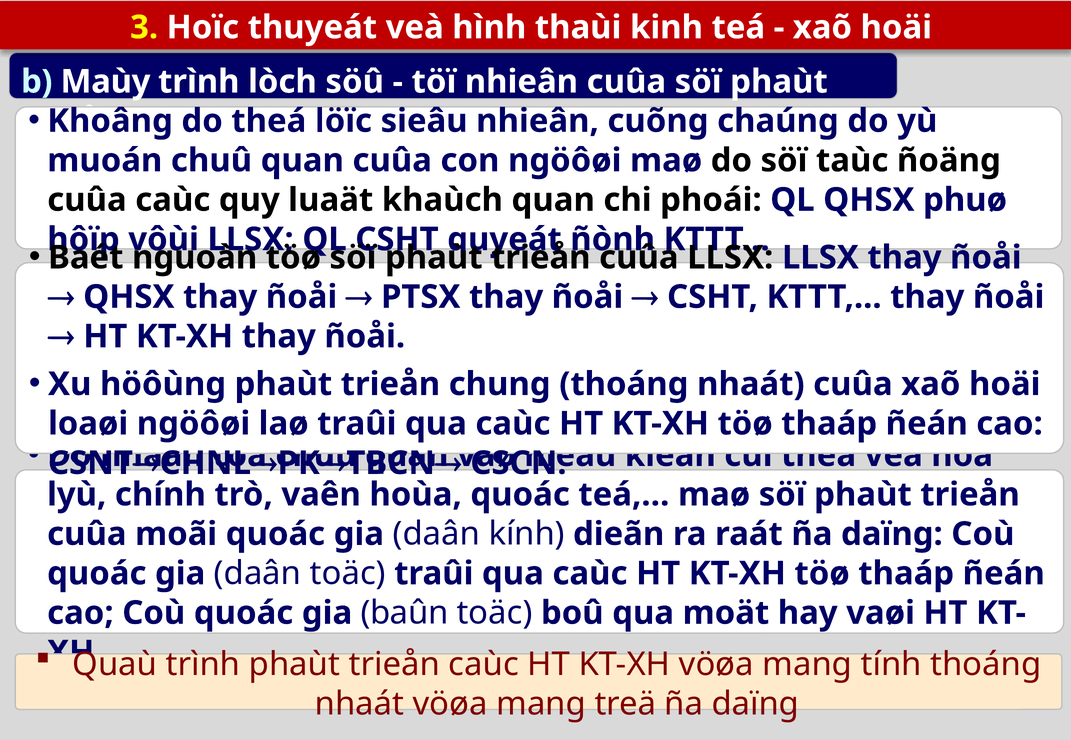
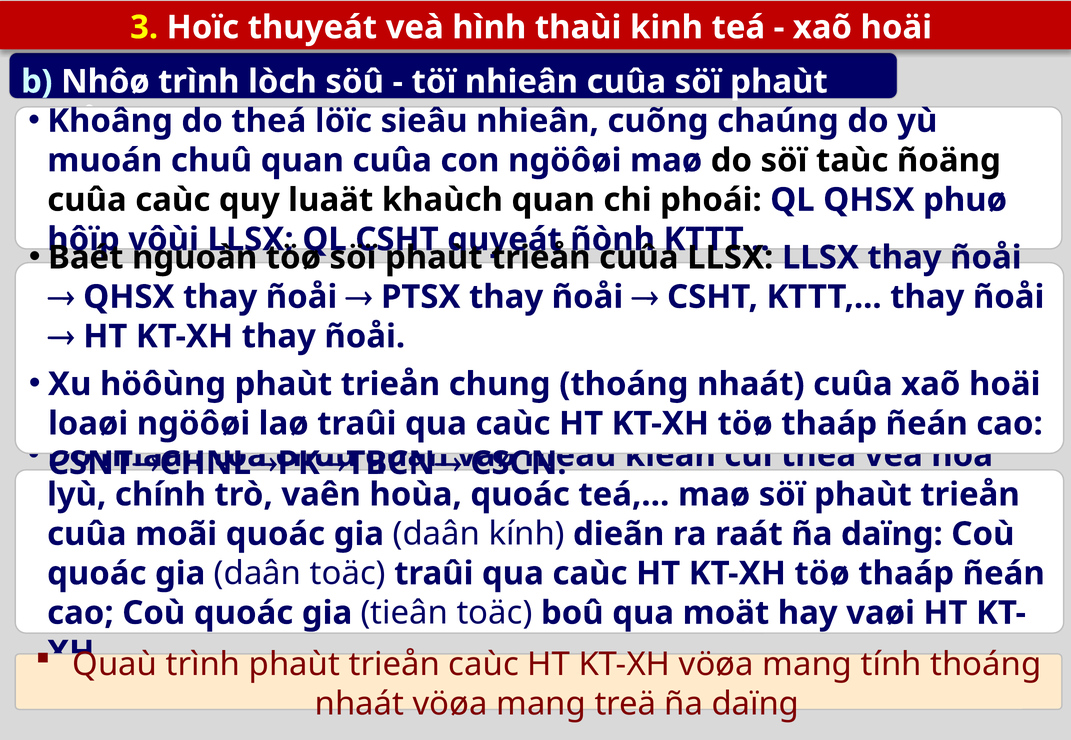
Maùy: Maùy -> Nhôø (105, 82)
baûn: baûn -> tieân (404, 613)
